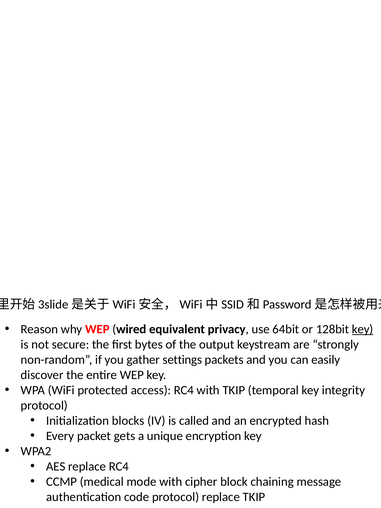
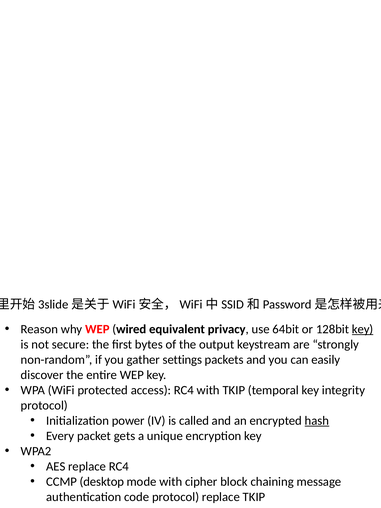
blocks: blocks -> power (128, 421)
hash underline: none -> present (317, 421)
medical: medical -> desktop (102, 482)
